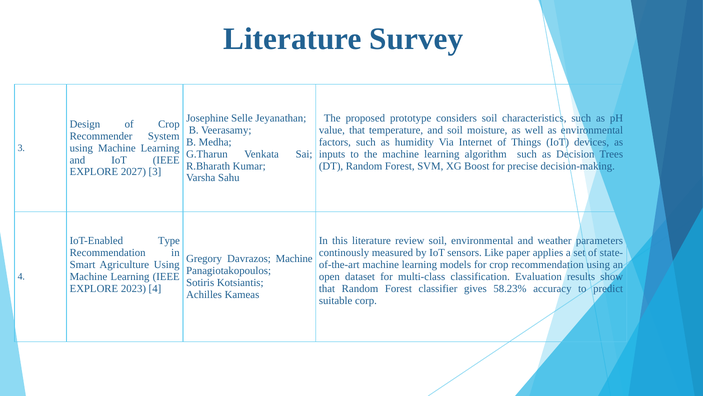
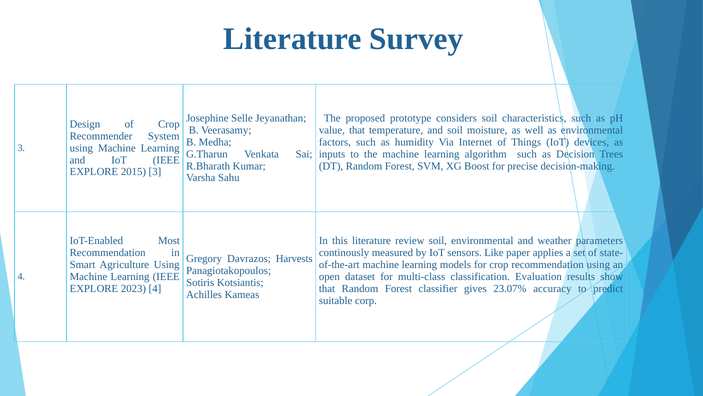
2027: 2027 -> 2015 (133, 172)
Type: Type -> Most (169, 241)
Davrazos Machine: Machine -> Harvests (294, 258)
58.23%: 58.23% -> 23.07% (510, 288)
